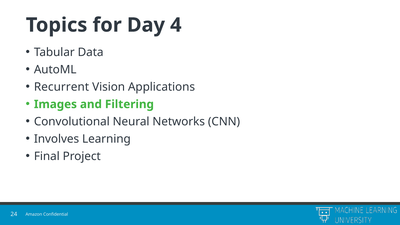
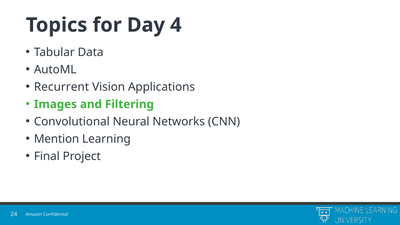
Involves: Involves -> Mention (57, 139)
